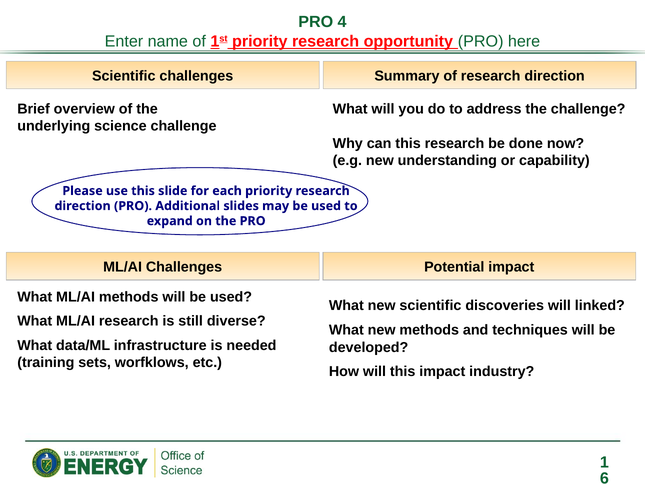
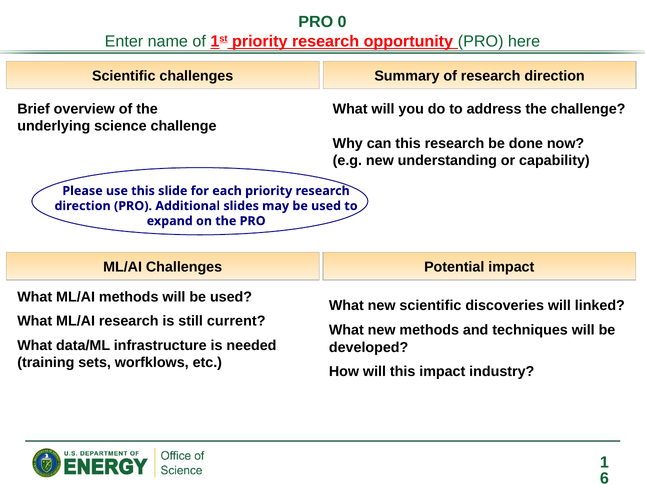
4: 4 -> 0 (342, 22)
diverse: diverse -> current (236, 321)
